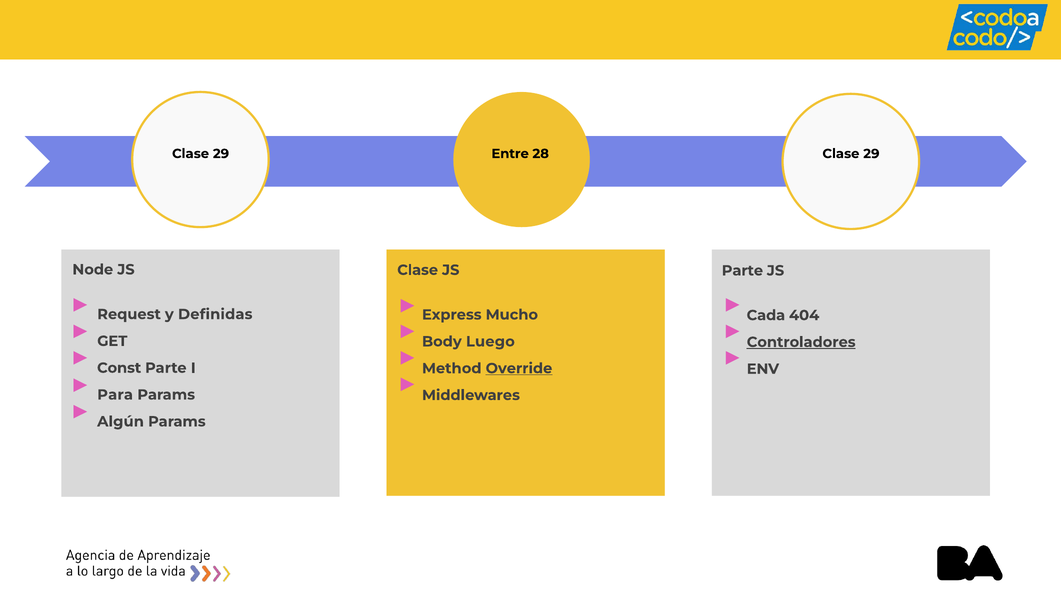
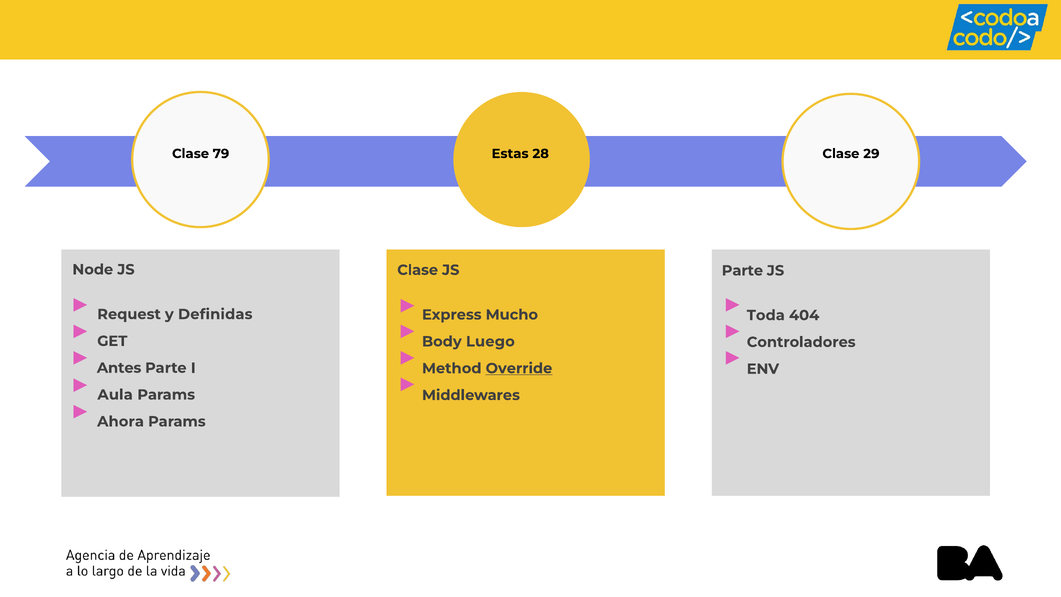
29: 29 -> 79 (221, 154)
Entre: Entre -> Estas (510, 154)
Cada: Cada -> Toda (766, 315)
Controladores underline: present -> none (801, 342)
Const: Const -> Antes (119, 368)
Para: Para -> Aula (115, 395)
Algún: Algún -> Ahora (121, 421)
